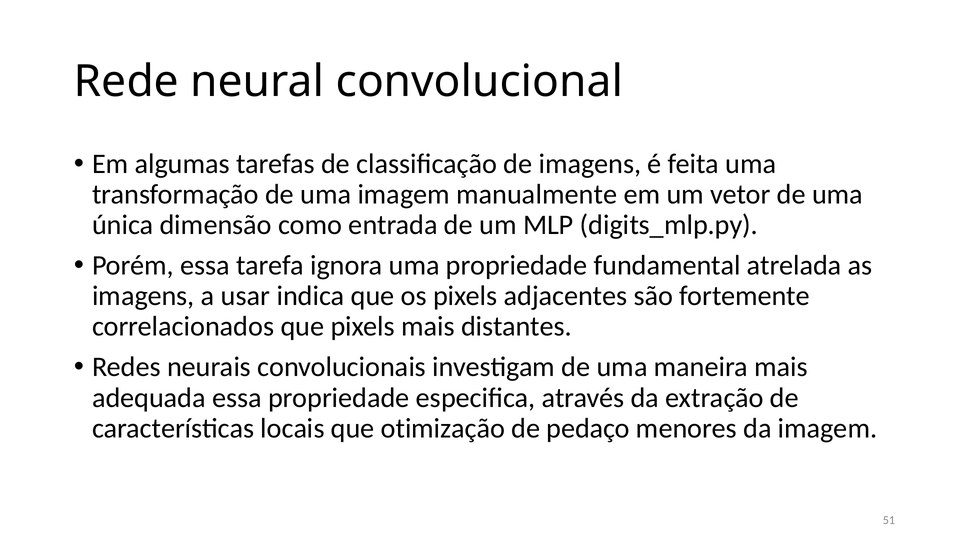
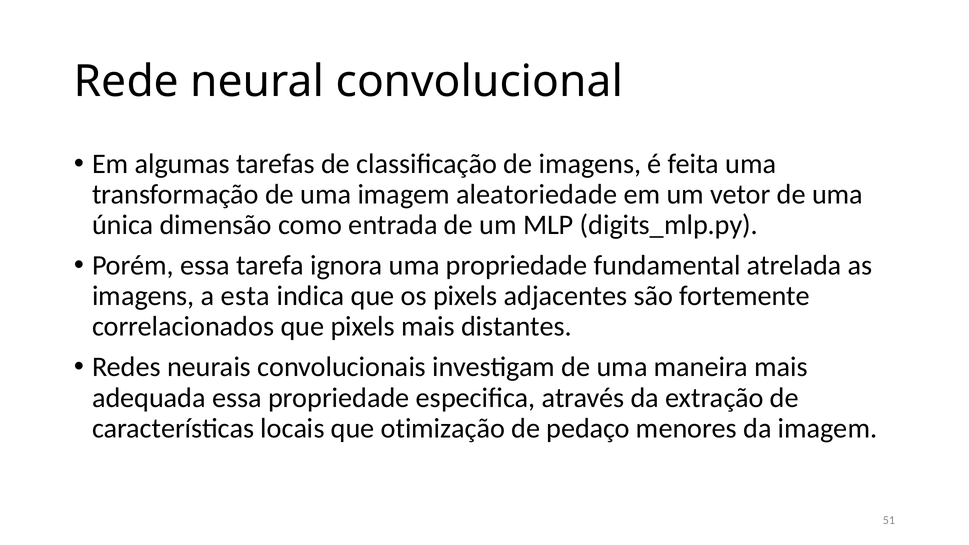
manualmente: manualmente -> aleatoriedade (537, 194)
usar: usar -> esta (245, 296)
